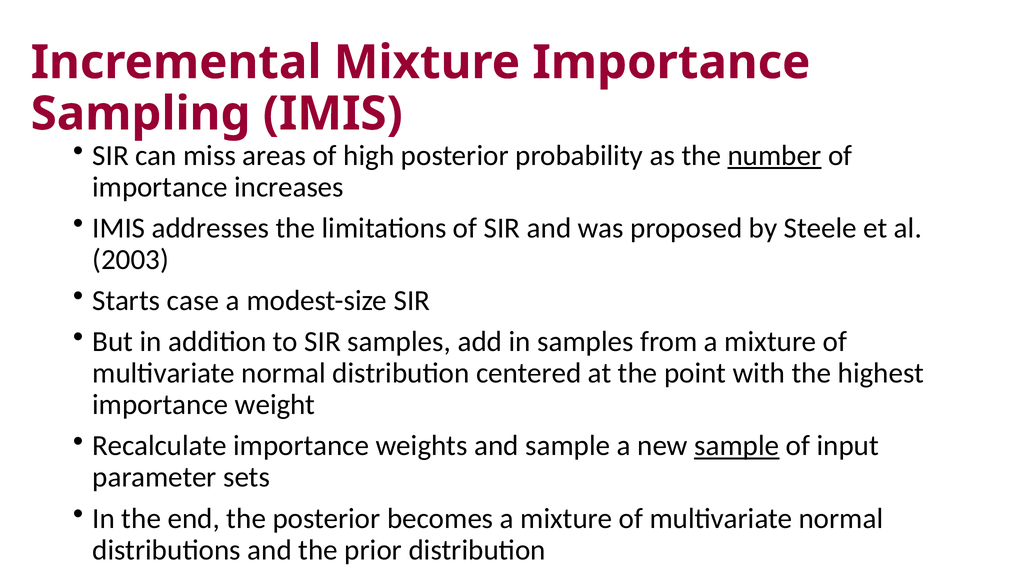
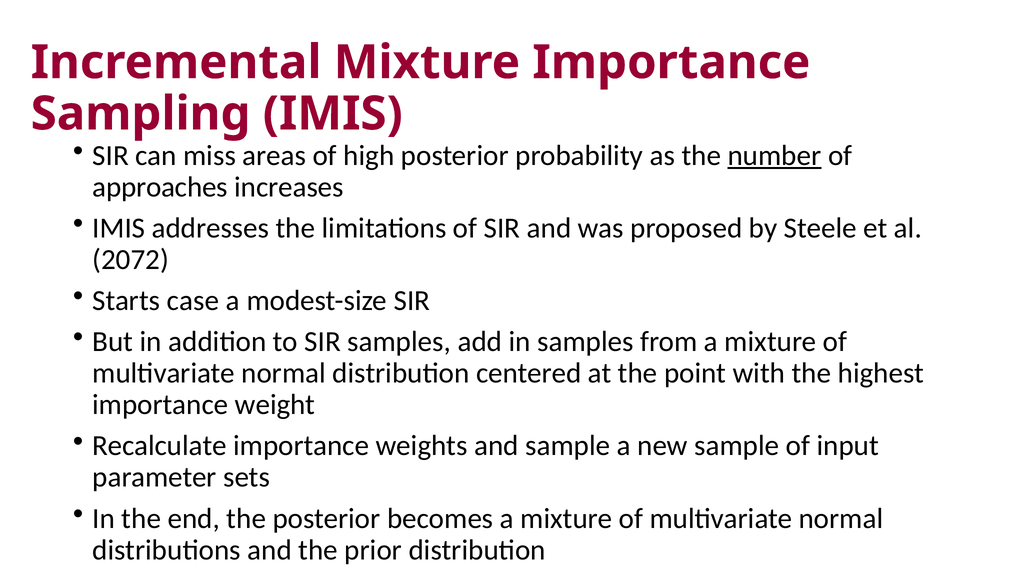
importance: importance -> approaches (160, 187)
2003: 2003 -> 2072 (131, 260)
sample underline: present -> none (737, 446)
